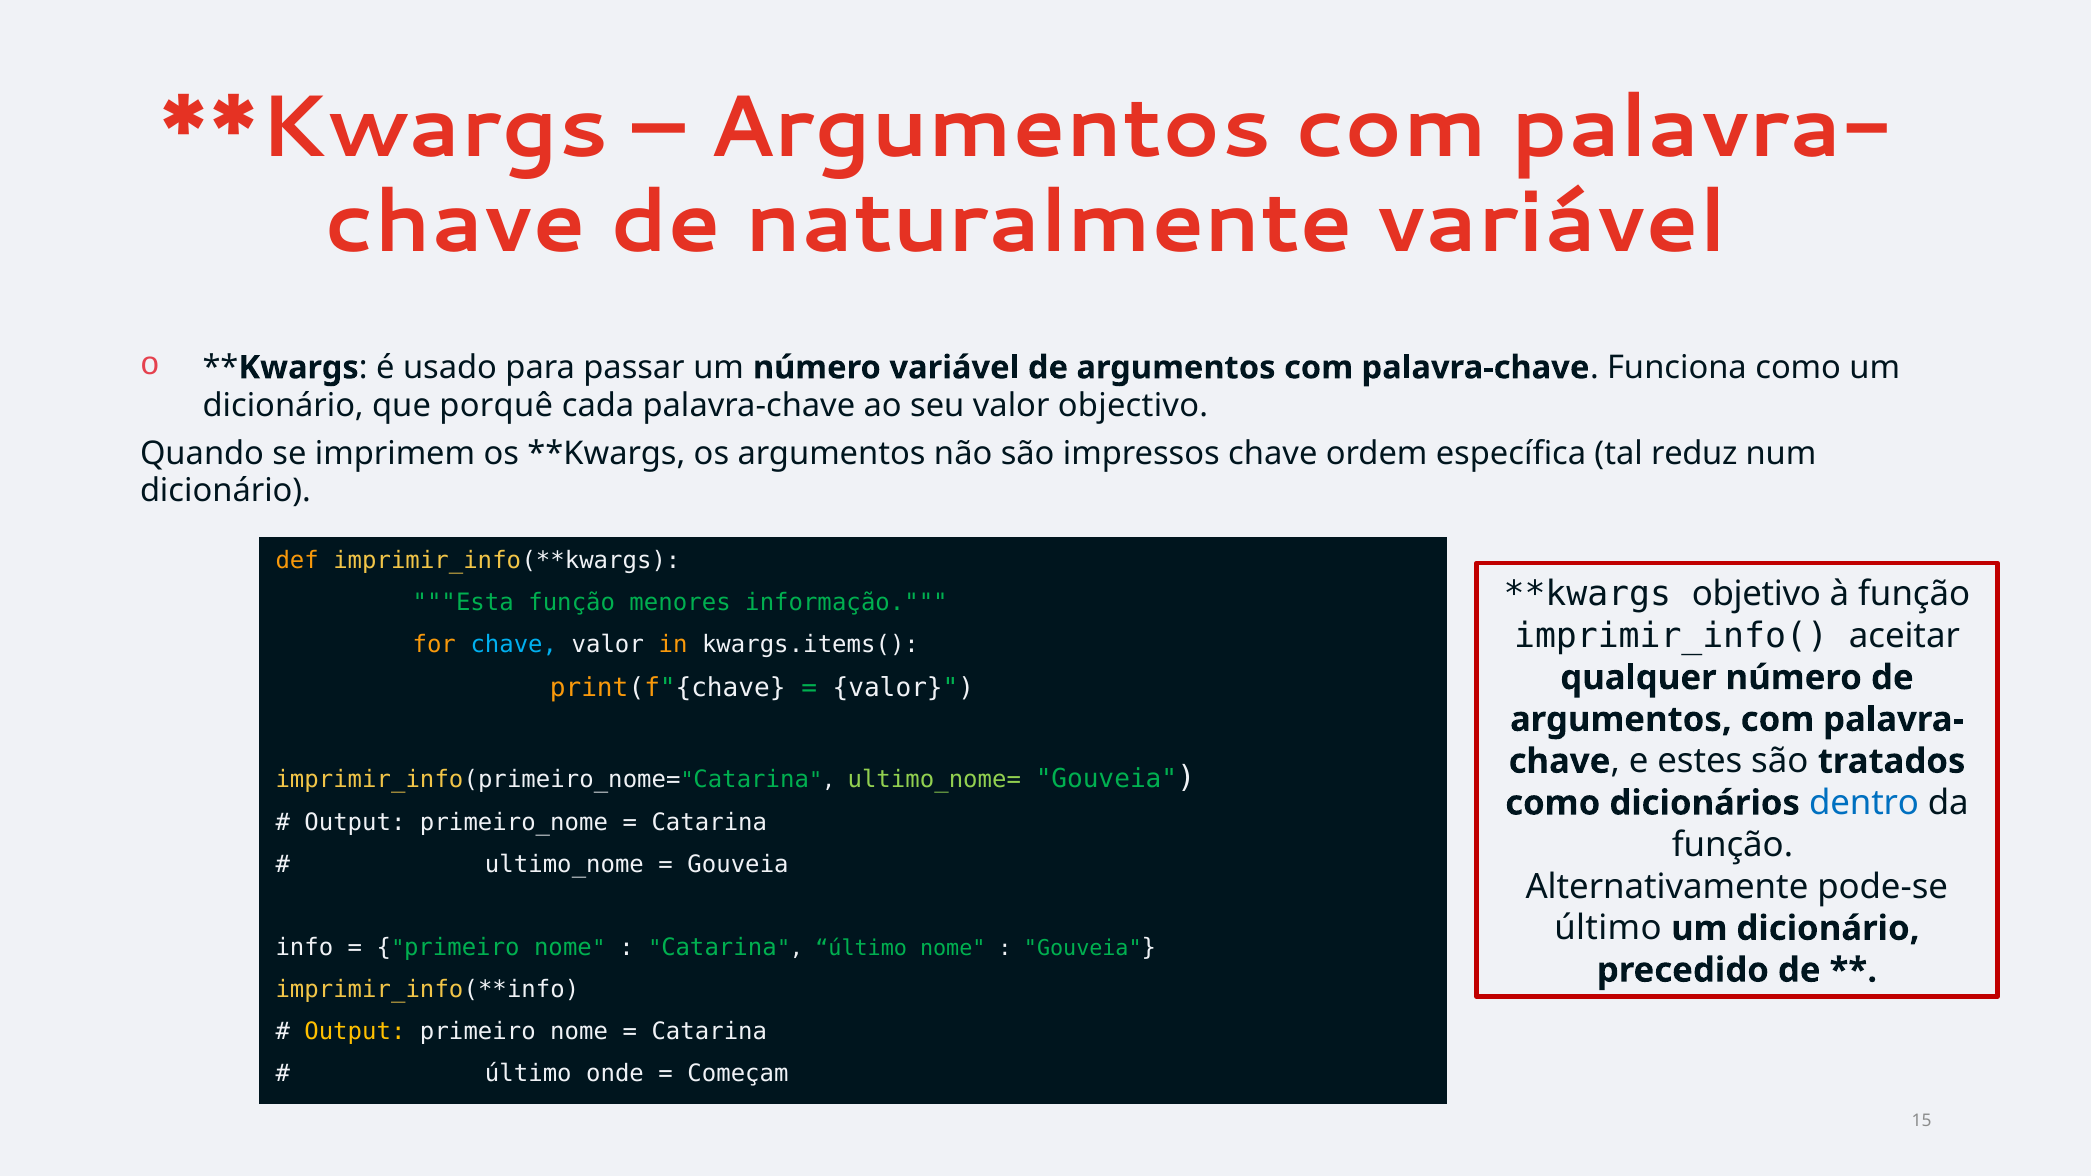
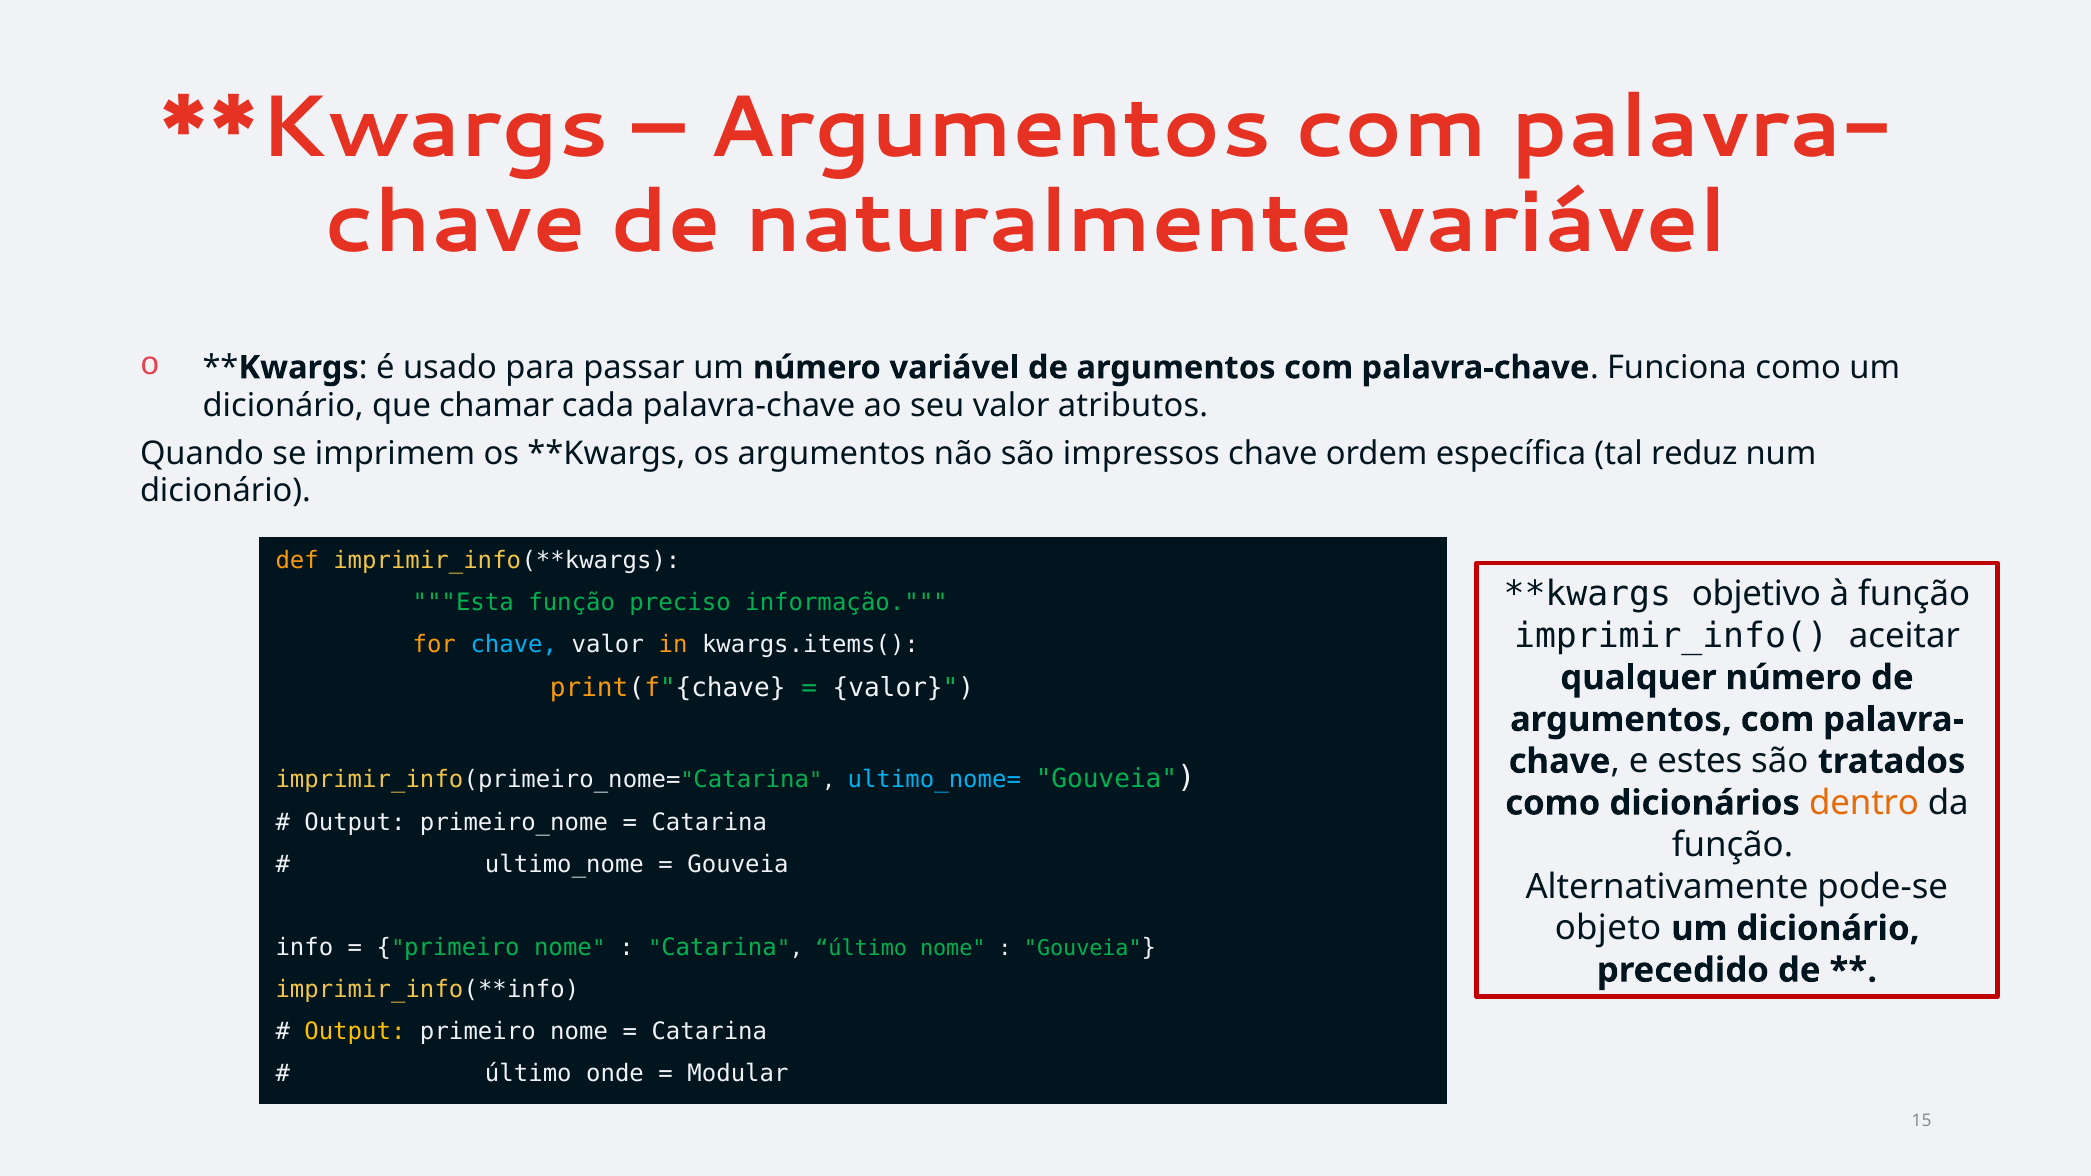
porquê: porquê -> chamar (497, 405)
objectivo: objectivo -> atributos (1133, 405)
menores: menores -> preciso (680, 603)
ultimo_nome= colour: light green -> light blue (934, 779)
dentro colour: blue -> orange (1864, 803)
último: último -> objeto (1608, 929)
Começam: Começam -> Modular (738, 1074)
